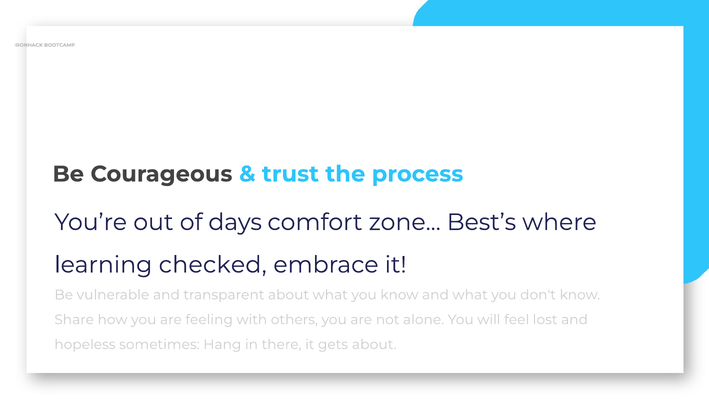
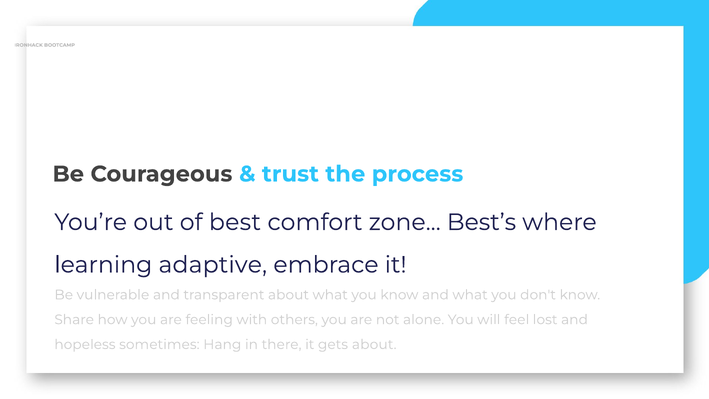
days: days -> best (235, 222)
checked: checked -> adaptive (213, 265)
